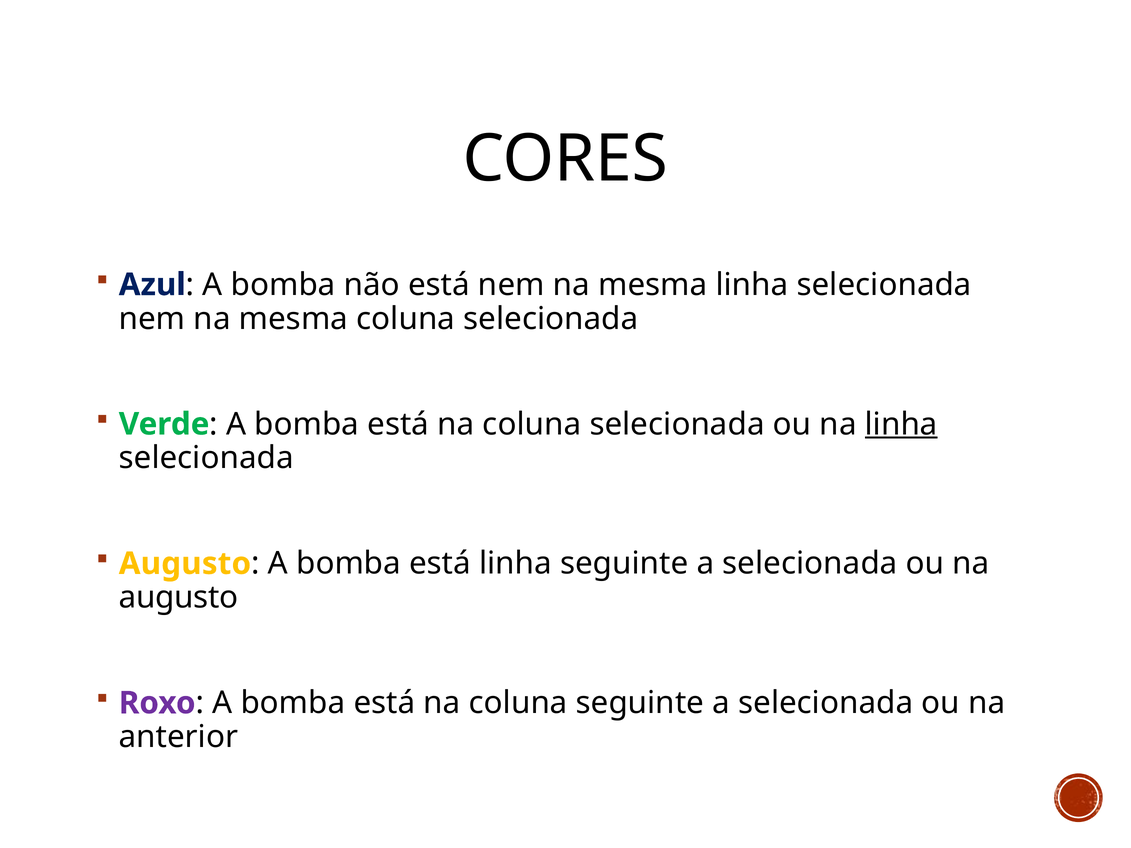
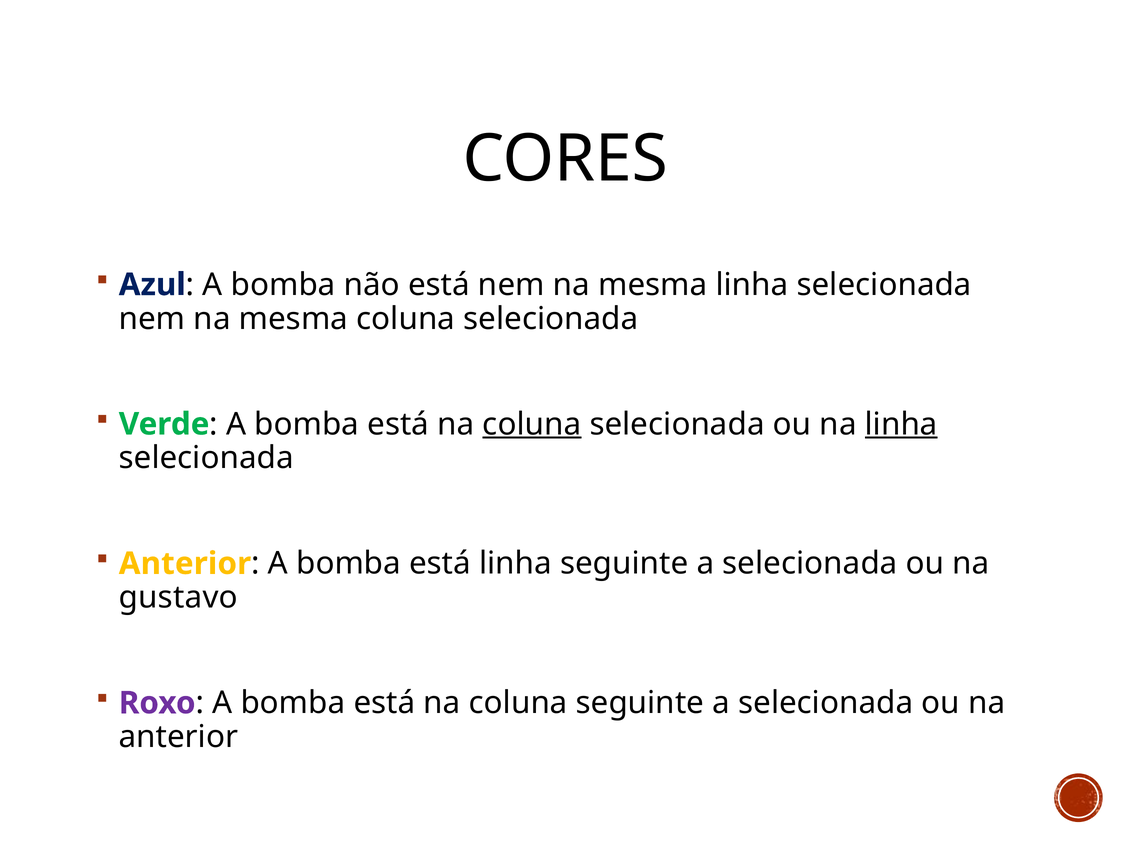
coluna underline: none -> present (532, 424)
Augusto: Augusto -> Anterior (185, 564)
augusto: augusto -> gustavo (178, 598)
